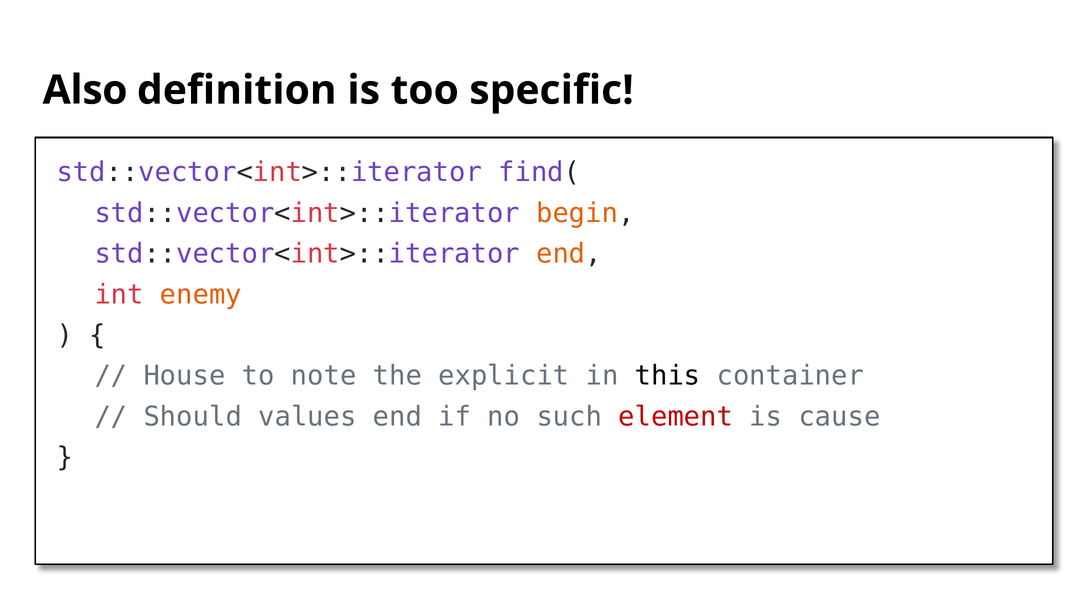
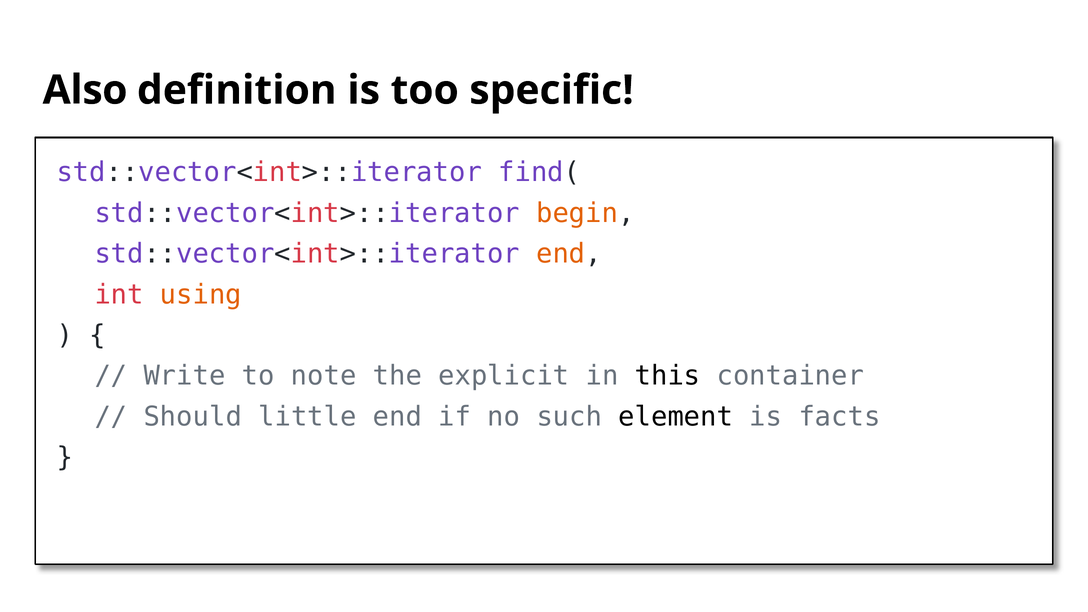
enemy: enemy -> using (201, 295)
House: House -> Write (185, 376)
values: values -> little (307, 417)
element colour: red -> black (676, 417)
cause: cause -> facts (839, 417)
